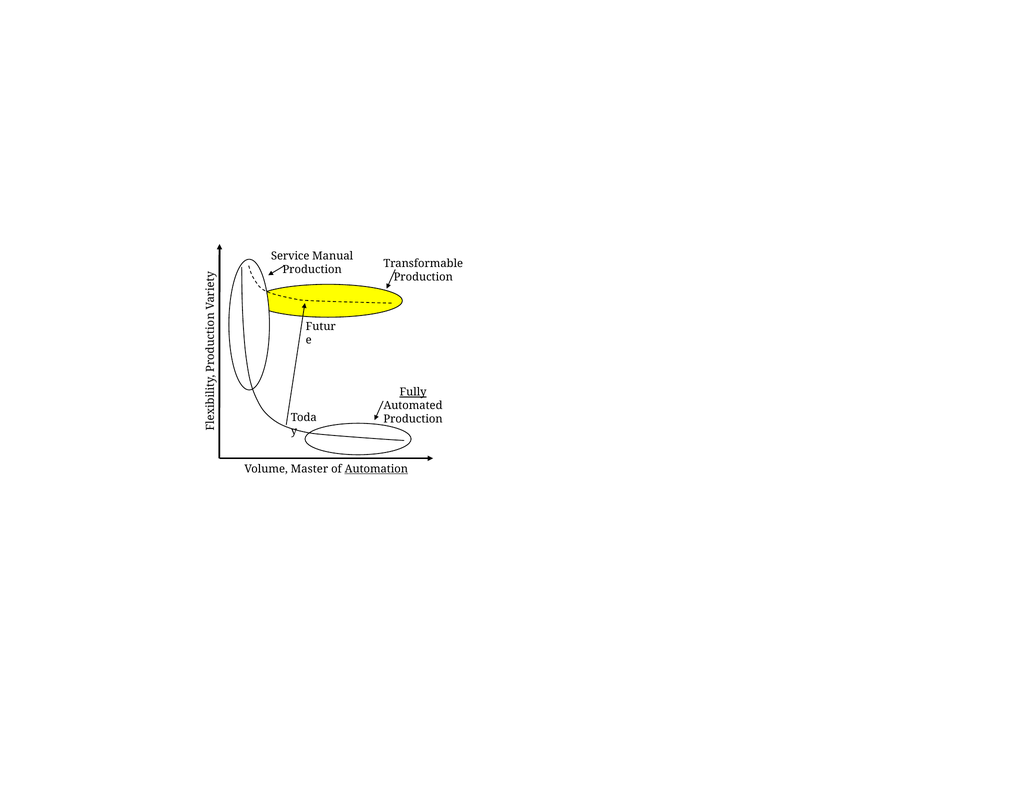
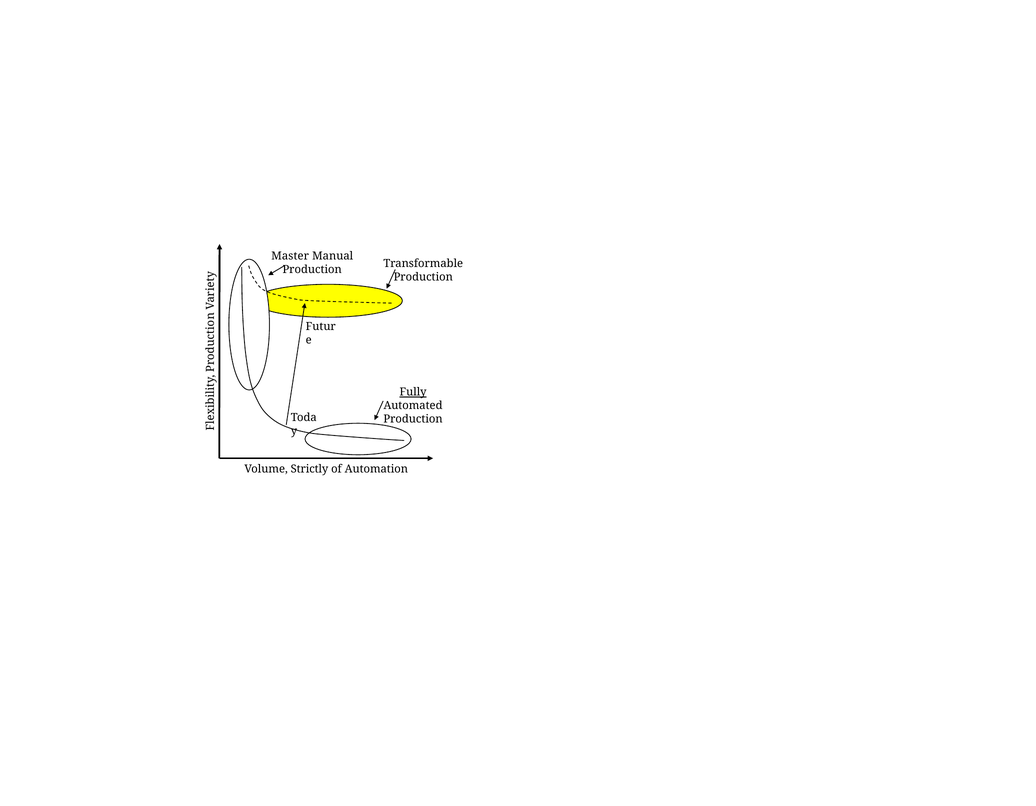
Service: Service -> Master (290, 256)
Master: Master -> Strictly (310, 469)
Automation underline: present -> none (376, 469)
